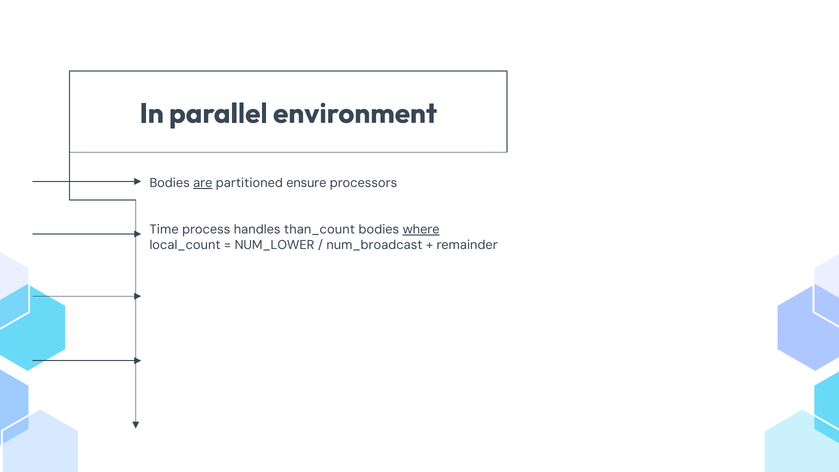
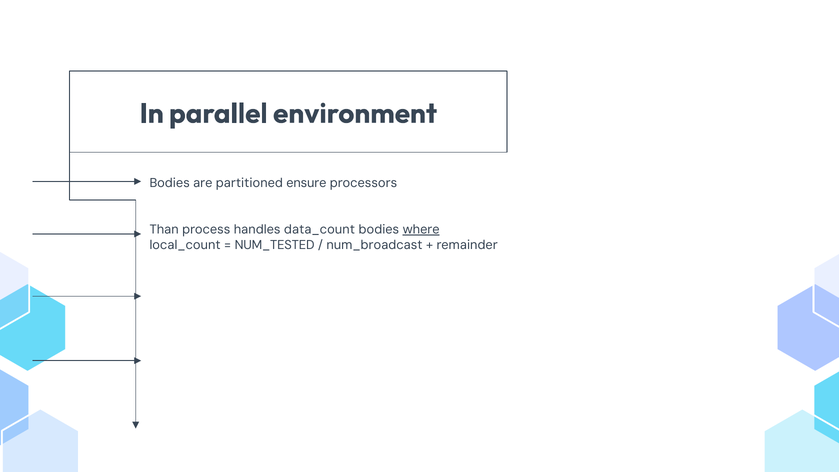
are underline: present -> none (203, 183)
Time: Time -> Than (164, 229)
than_count: than_count -> data_count (319, 229)
NUM_LOWER: NUM_LOWER -> NUM_TESTED (275, 245)
